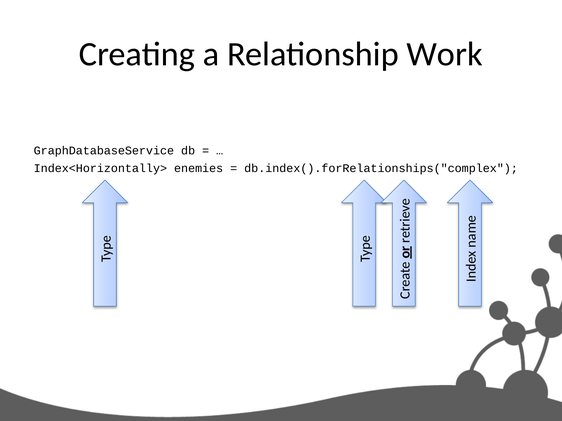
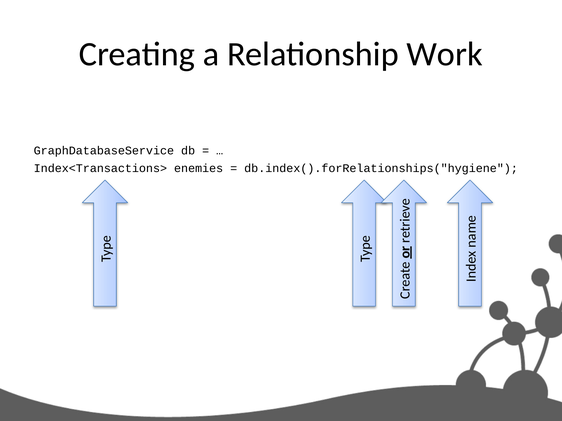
Index<Horizontally>: Index<Horizontally> -> Index<Transactions> (100, 168)
db.index().forRelationships("complex: db.index().forRelationships("complex -> db.index().forRelationships("hygiene (381, 168)
